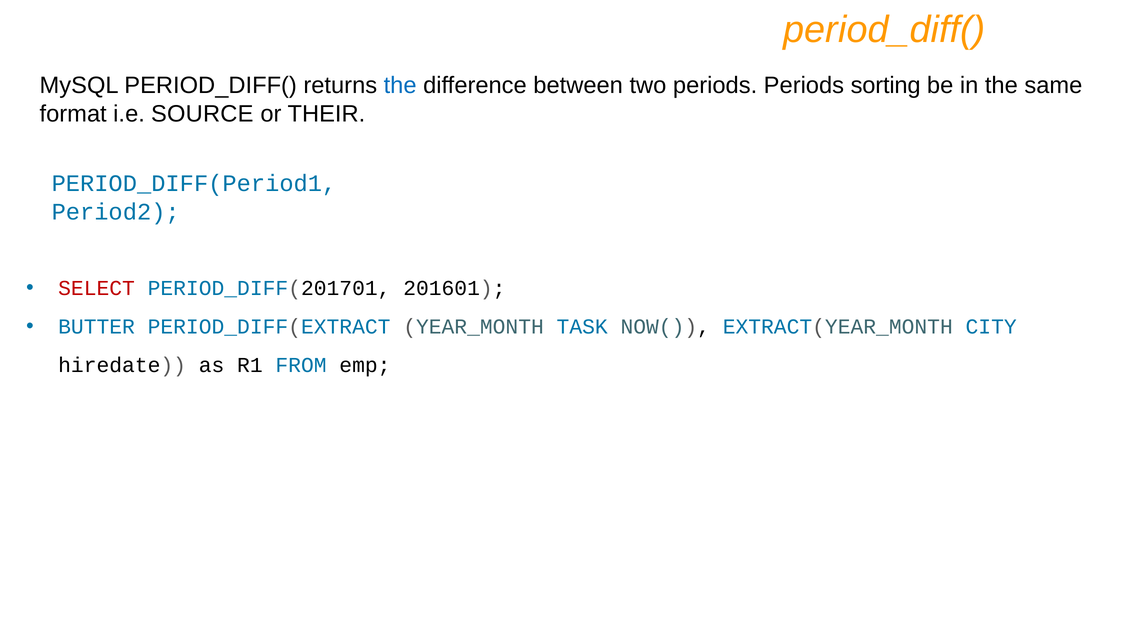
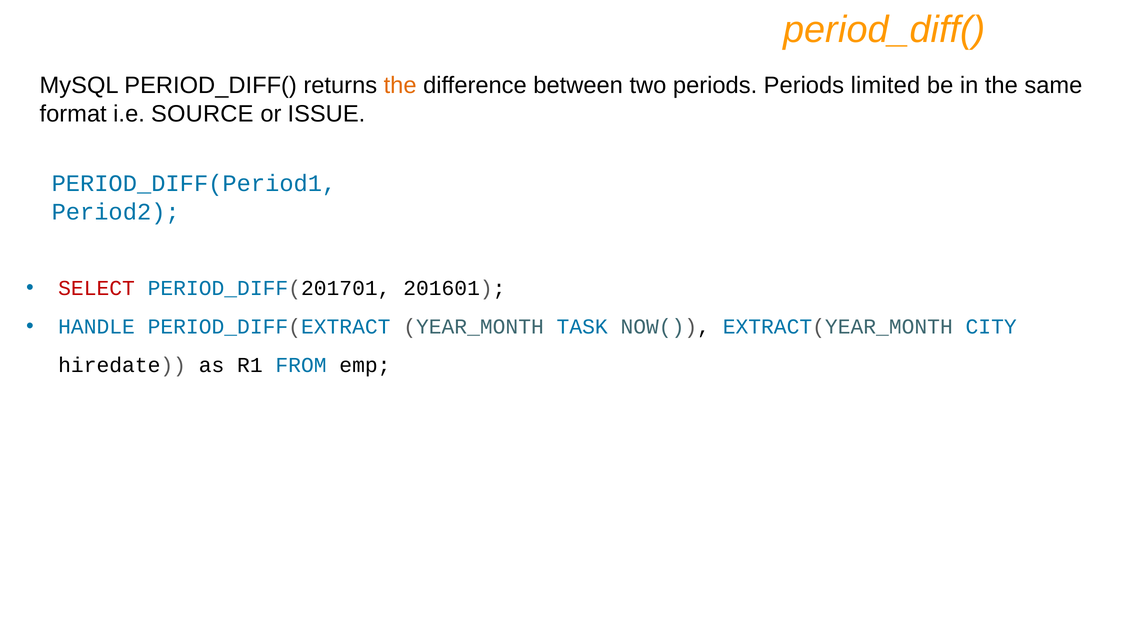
the colour: blue -> orange (400, 86)
sorting: sorting -> limited (885, 86)
THEIR: THEIR -> ISSUE (326, 114)
BUTTER: BUTTER -> HANDLE (97, 327)
